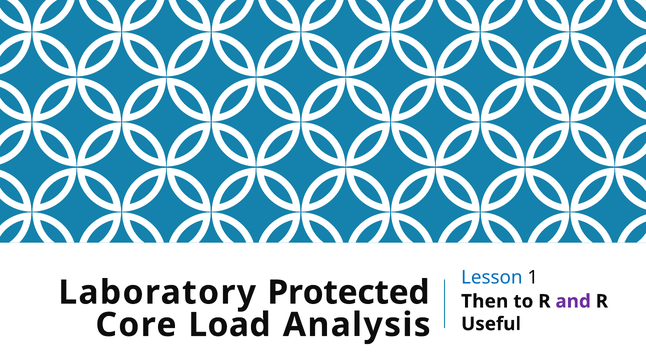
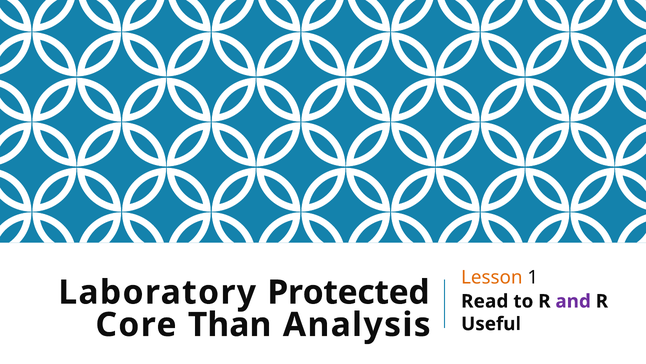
Lesson colour: blue -> orange (492, 277)
Then: Then -> Read (485, 301)
Load: Load -> Than (230, 324)
